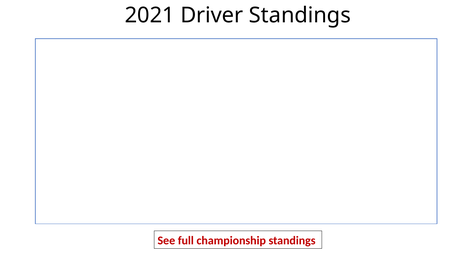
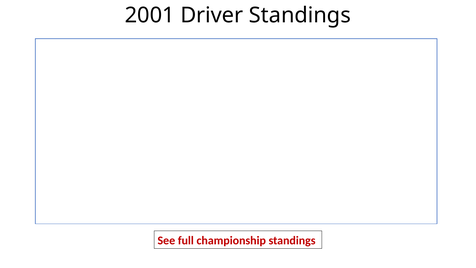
2021: 2021 -> 2001 (150, 15)
